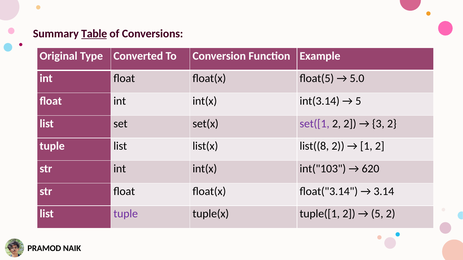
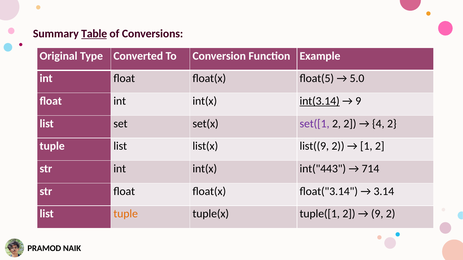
int(3.14 underline: none -> present (320, 101)
5: 5 -> 9 (358, 101)
3: 3 -> 4 (378, 124)
list((8: list((8 -> list((9 (314, 146)
int("103: int("103 -> int("443 (323, 169)
620: 620 -> 714 (370, 169)
tuple colour: purple -> orange (126, 214)
5: 5 -> 9 (377, 214)
